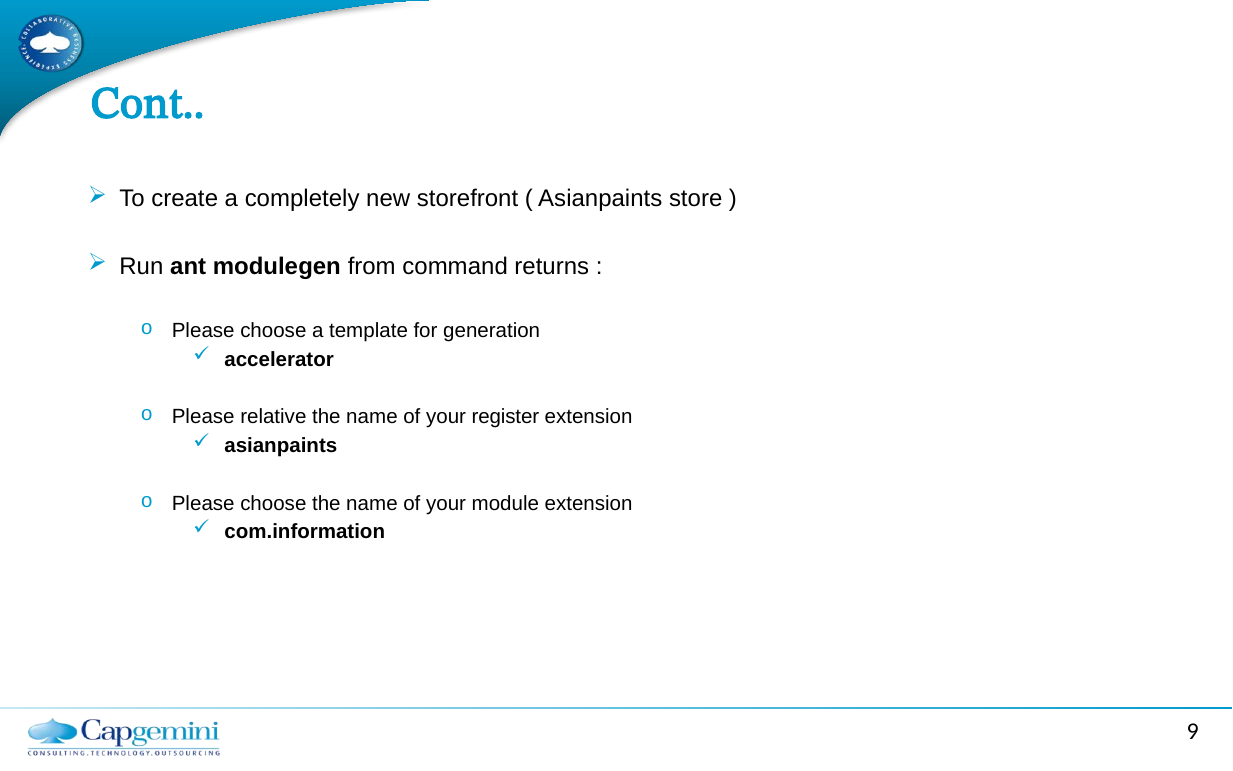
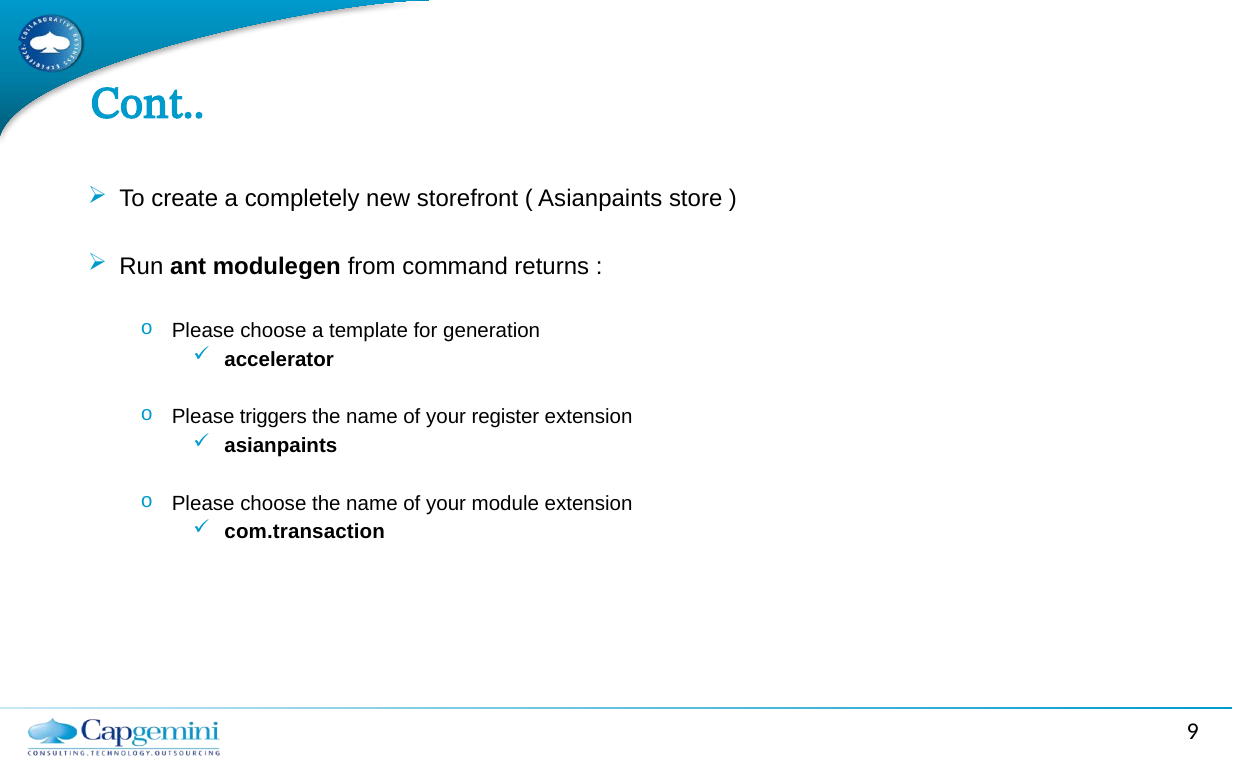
relative: relative -> triggers (273, 417)
com.information: com.information -> com.transaction (305, 532)
